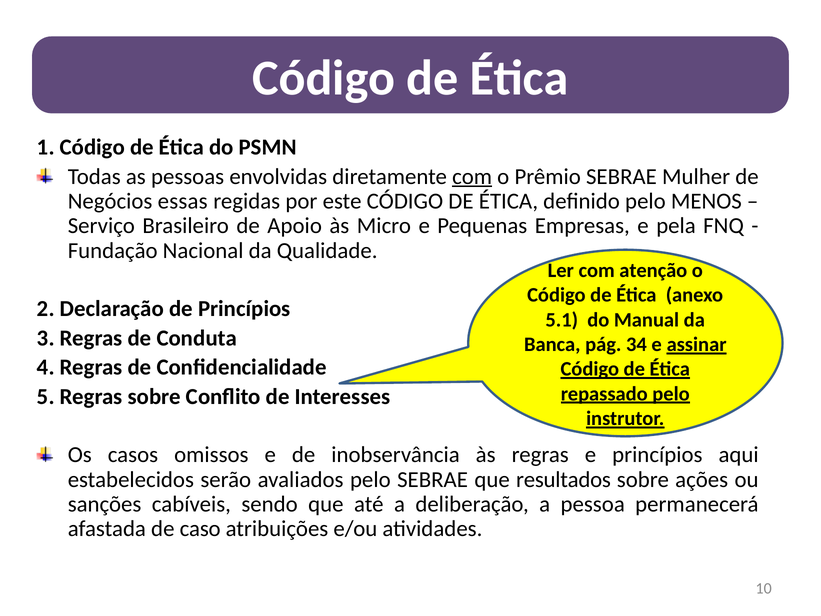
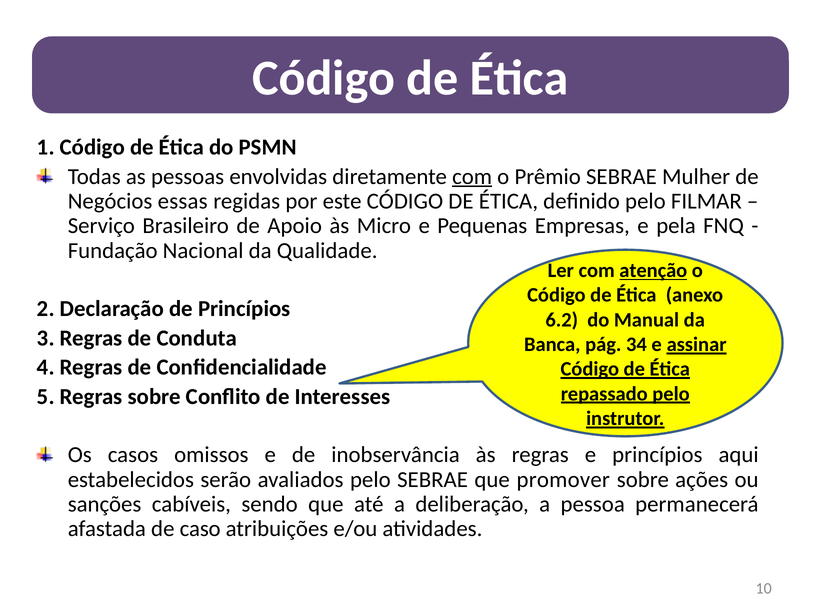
MENOS: MENOS -> FILMAR (706, 201)
atenção underline: none -> present (653, 270)
5.1: 5.1 -> 6.2 (562, 320)
resultados: resultados -> promover (563, 479)
